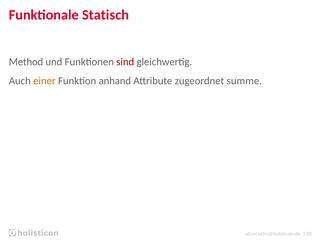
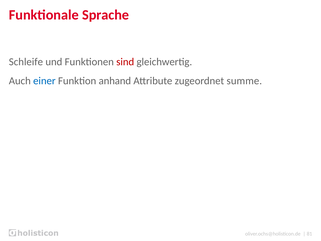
Statisch: Statisch -> Sprache (106, 15)
Method: Method -> Schleife (26, 62)
einer colour: orange -> blue (44, 81)
